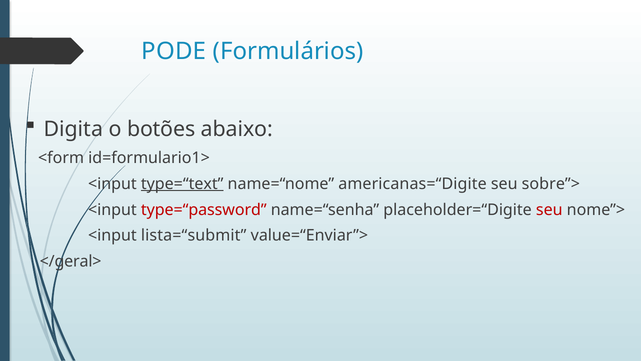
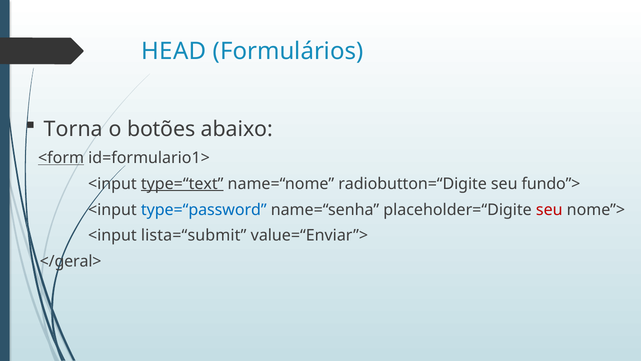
PODE: PODE -> HEAD (174, 51)
Digita: Digita -> Torna (73, 129)
<form underline: none -> present (61, 158)
americanas=“Digite: americanas=“Digite -> radiobutton=“Digite (413, 184)
sobre”>: sobre”> -> fundo”> (551, 184)
type=“password colour: red -> blue (204, 209)
